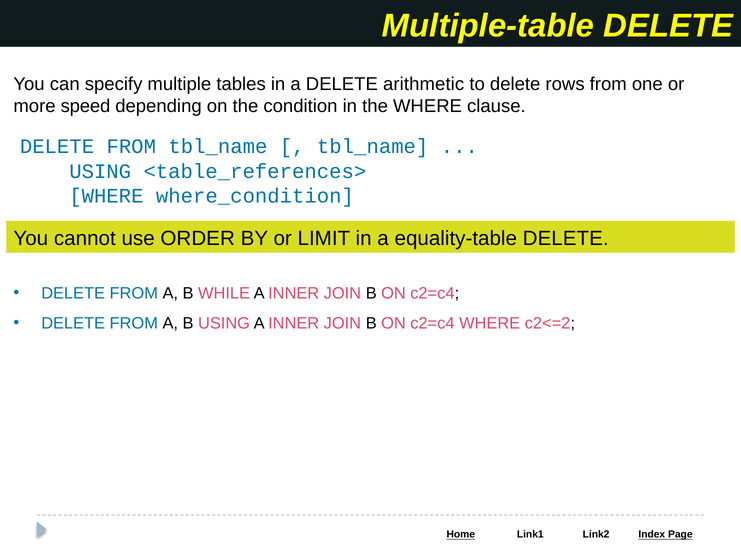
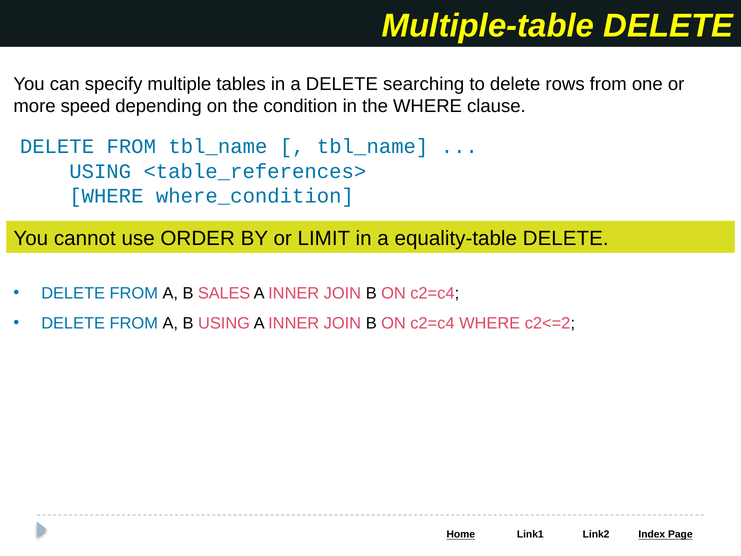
arithmetic: arithmetic -> searching (424, 84)
WHILE: WHILE -> SALES (224, 293)
